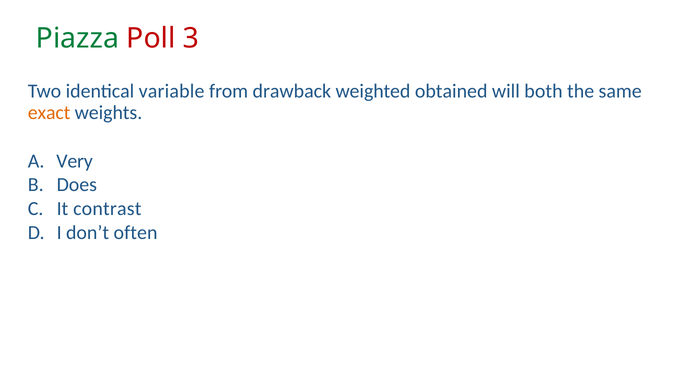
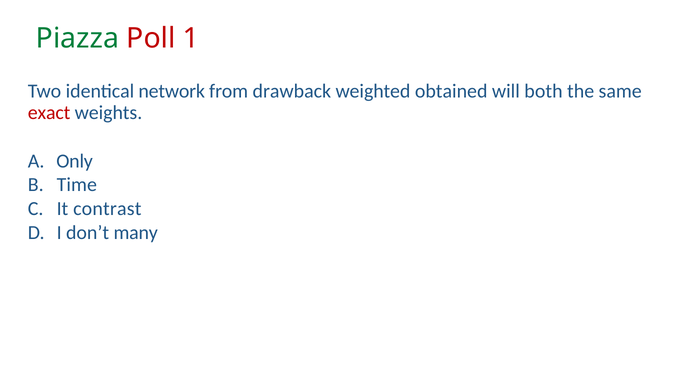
3: 3 -> 1 (191, 38)
variable: variable -> network (172, 91)
exact colour: orange -> red (49, 113)
Very: Very -> Only (75, 161)
Does: Does -> Time (77, 185)
often: often -> many (136, 233)
